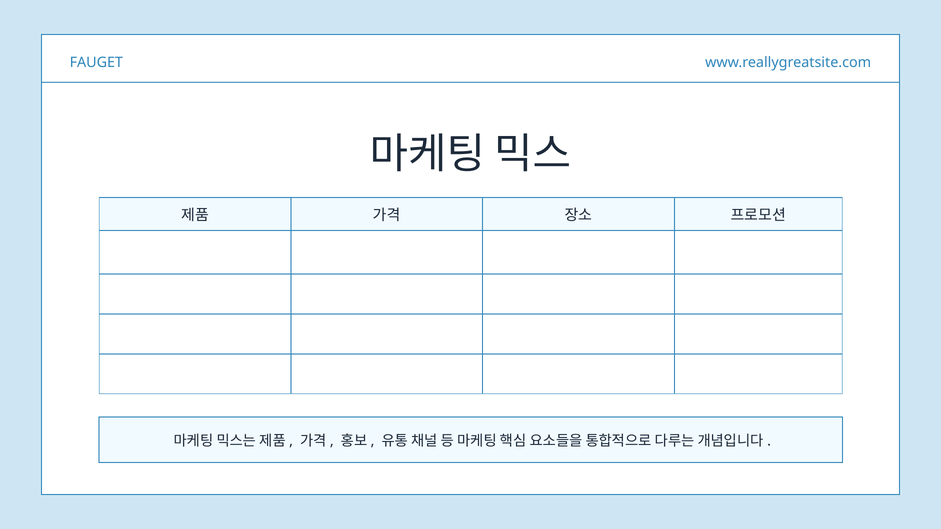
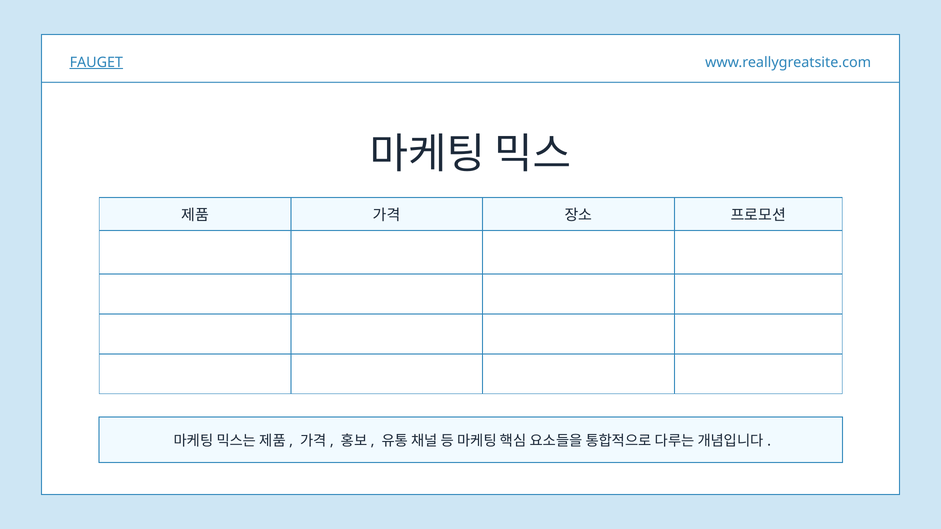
FAUGET underline: none -> present (96, 62)
